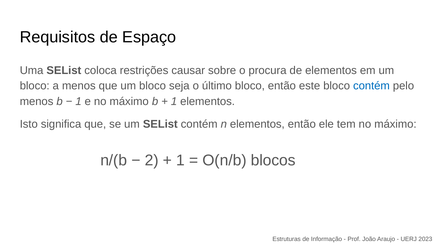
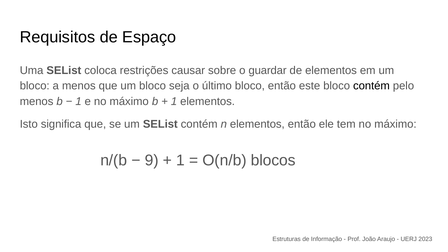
procura: procura -> guardar (268, 70)
contém colour: blue -> black (371, 86)
2: 2 -> 9 (152, 160)
